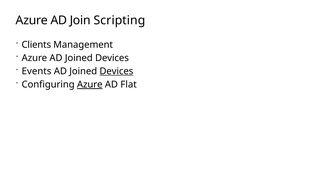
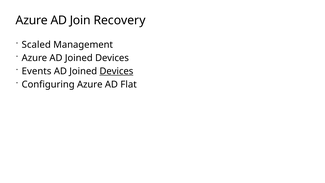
Scripting: Scripting -> Recovery (120, 20)
Clients: Clients -> Scaled (36, 45)
Azure underline: present -> none (90, 84)
